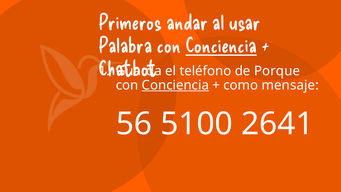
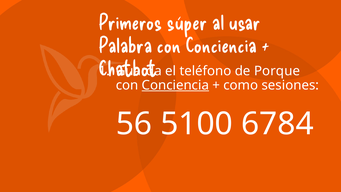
andar: andar -> súper (187, 23)
Conciencia underline: present -> none (221, 46)
mensaje: mensaje -> sesiones (290, 85)
2641: 2641 -> 6784 (277, 124)
